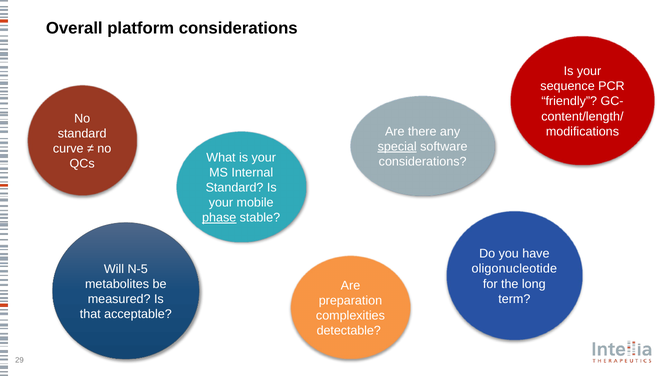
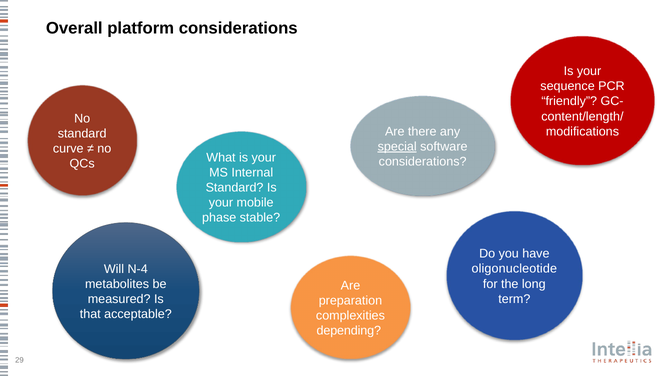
phase underline: present -> none (219, 218)
N-5: N-5 -> N-4 (138, 269)
detectable: detectable -> depending (349, 331)
